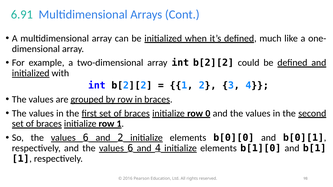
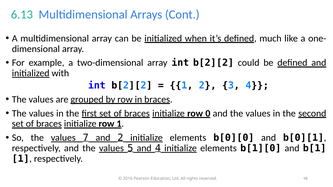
6.91: 6.91 -> 6.13 (22, 15)
So the values 6: 6 -> 7 (86, 138)
and the values 6: 6 -> 5 (130, 148)
